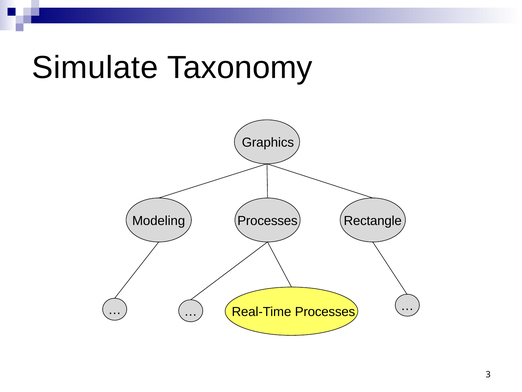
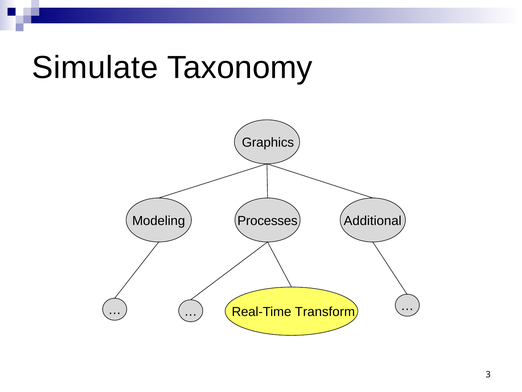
Rectangle: Rectangle -> Additional (373, 220)
Real-Time Processes: Processes -> Transform (325, 312)
